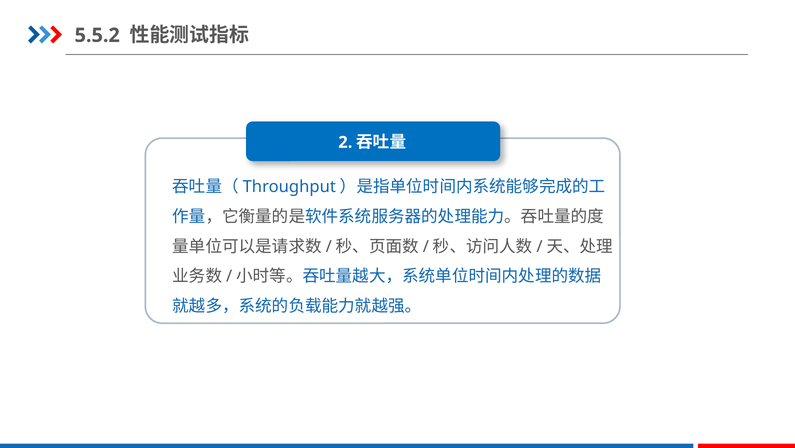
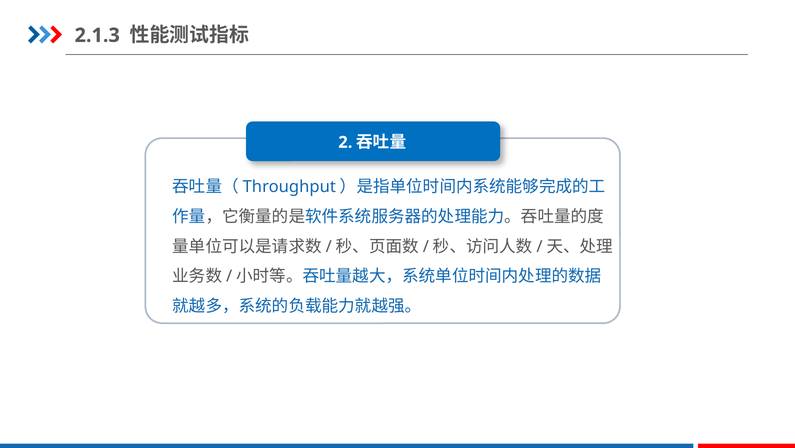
5.5.2: 5.5.2 -> 2.1.3 (97, 35)
